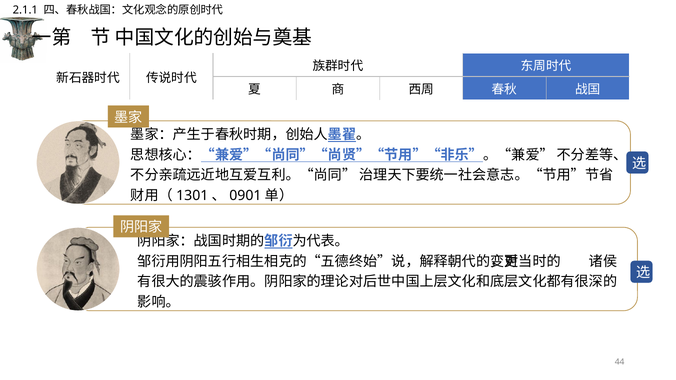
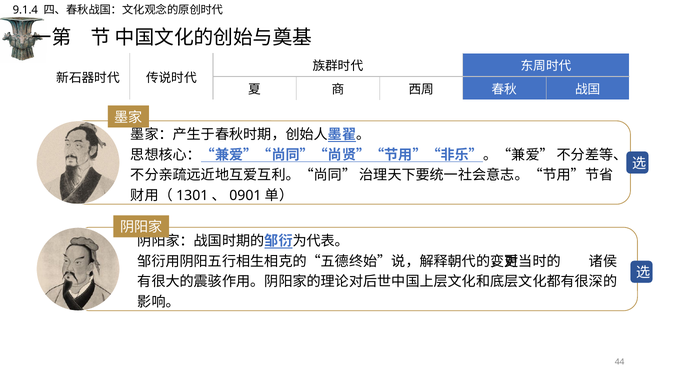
2.1.1: 2.1.1 -> 9.1.4 (25, 10)
